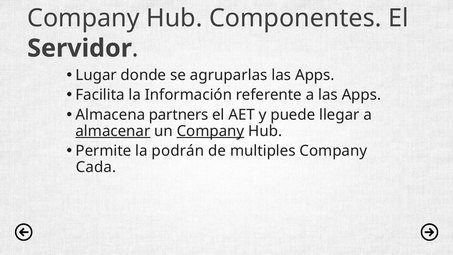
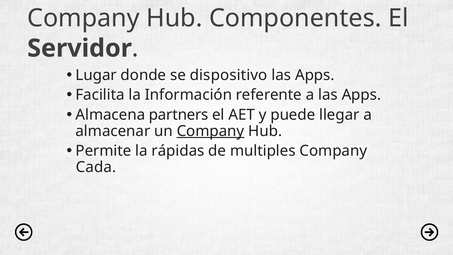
agruparlas: agruparlas -> dispositivo (229, 75)
almacenar underline: present -> none (113, 131)
podrán: podrán -> rápidas (178, 151)
